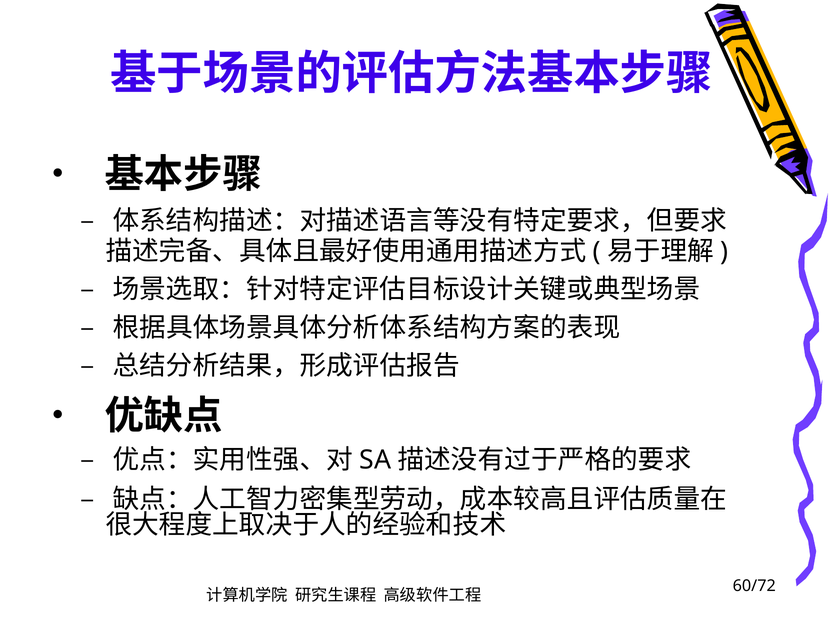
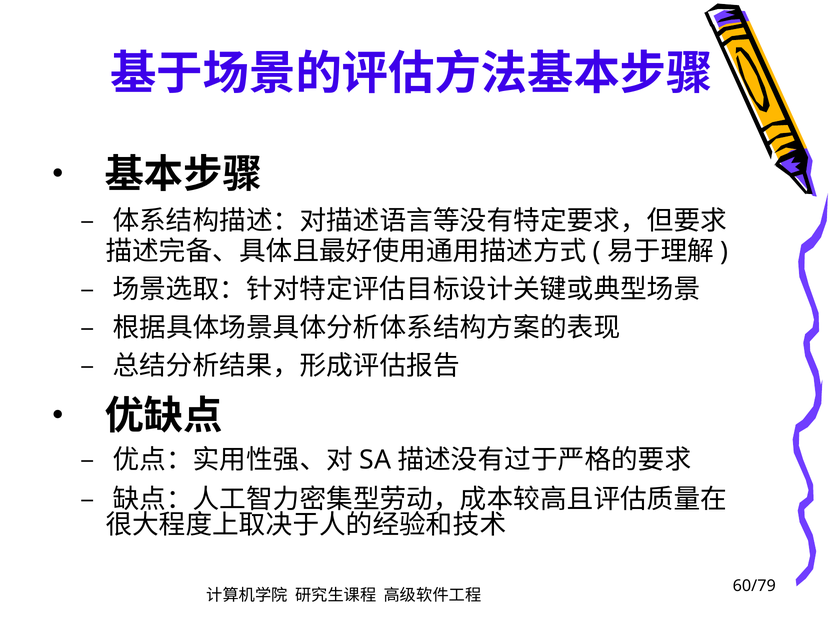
60/72: 60/72 -> 60/79 (754, 586)
